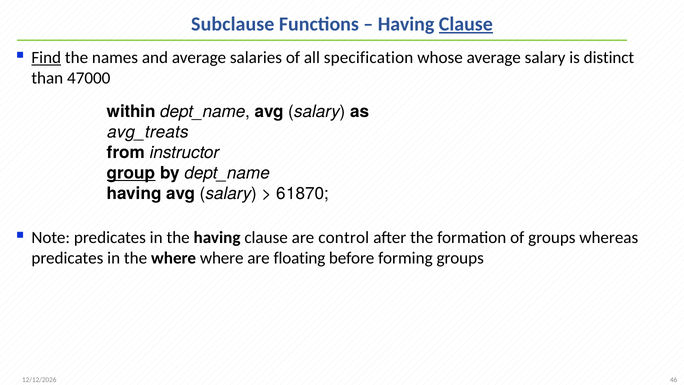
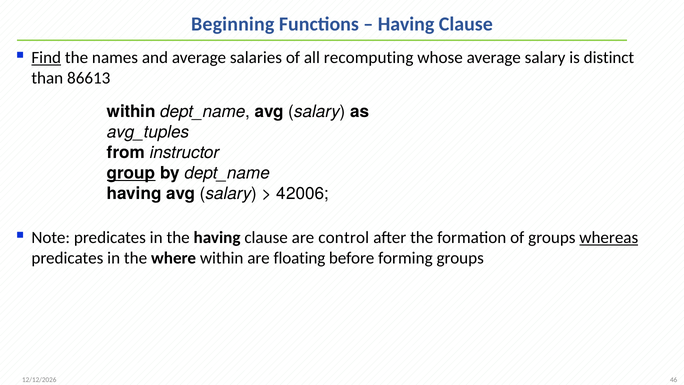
Subclause: Subclause -> Beginning (233, 24)
Clause underline: present -> none (466, 24)
specification: specification -> recomputing (369, 57)
47000: 47000 -> 86613 (89, 78)
avg_treats: avg_treats -> avg_tuples (148, 132)
61870: 61870 -> 42006 (303, 193)
whereas underline: none -> present (609, 238)
where where: where -> within (222, 258)
